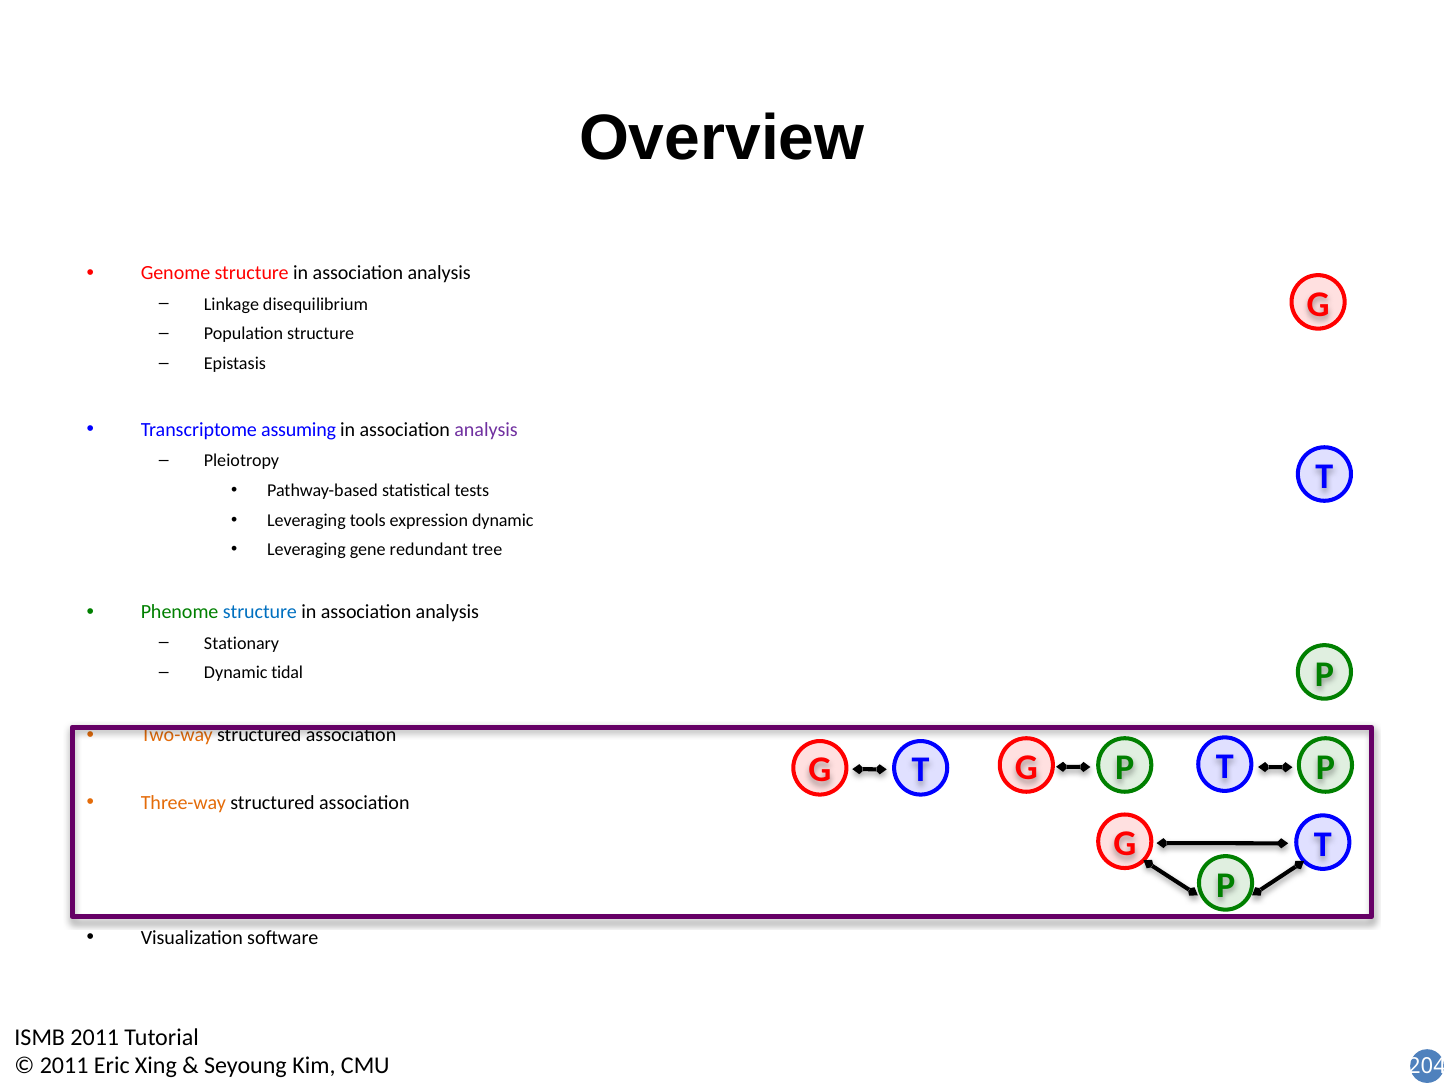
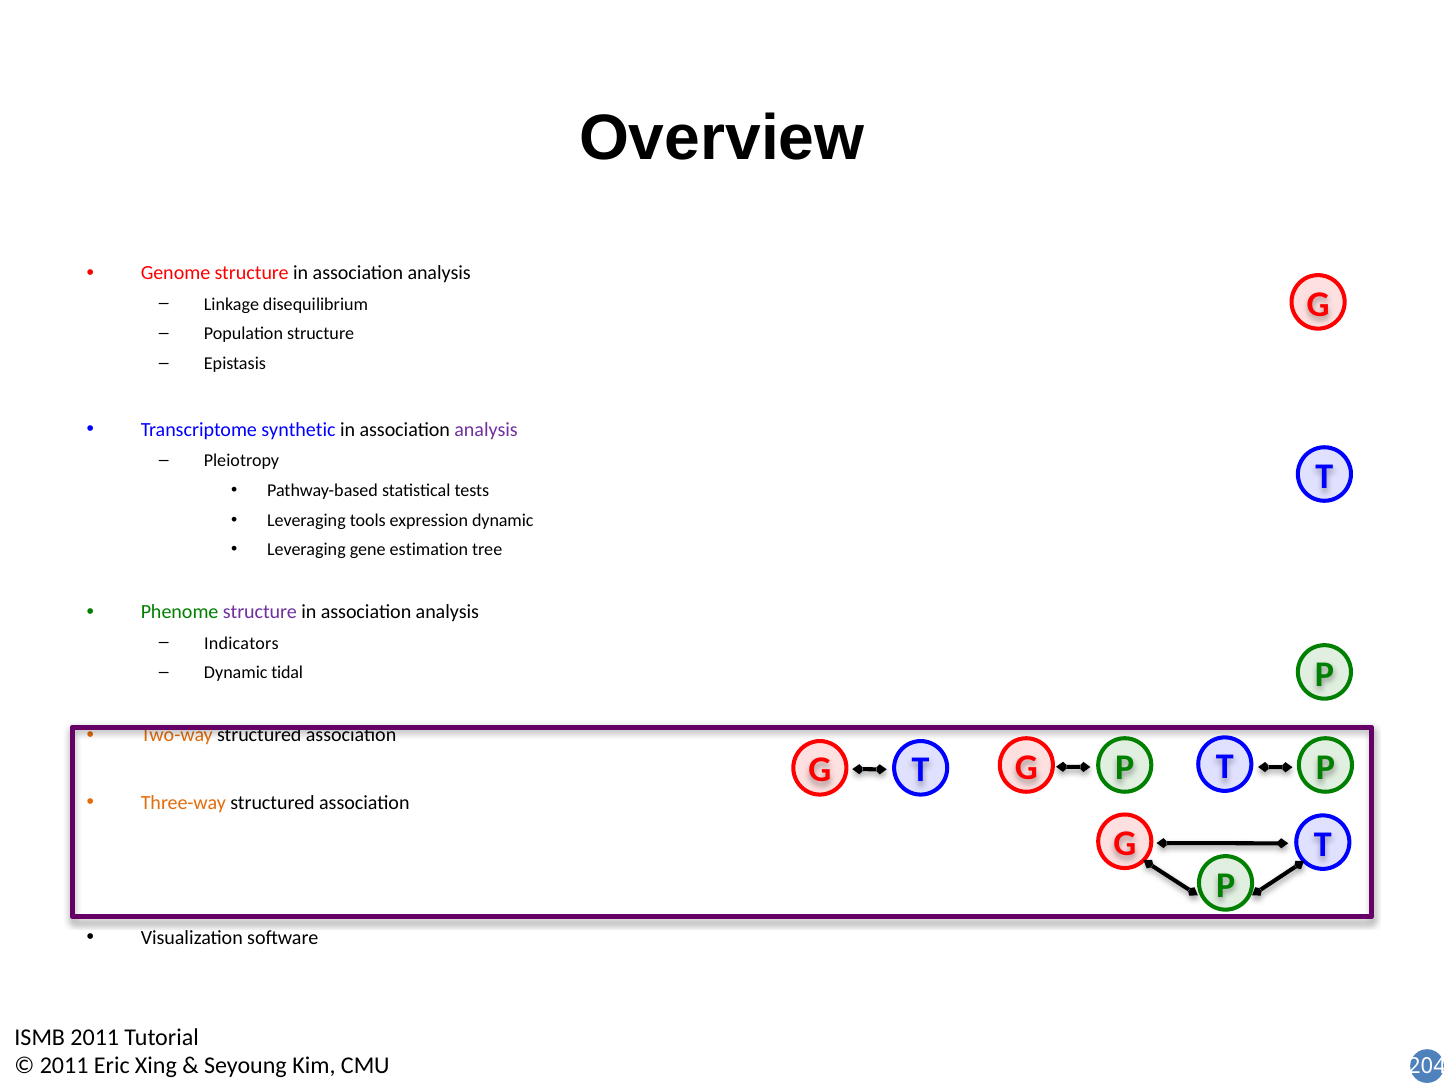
assuming: assuming -> synthetic (299, 430)
redundant: redundant -> estimation (429, 550)
structure colour: blue -> purple (260, 612)
Stationary: Stationary -> Indicators (241, 643)
